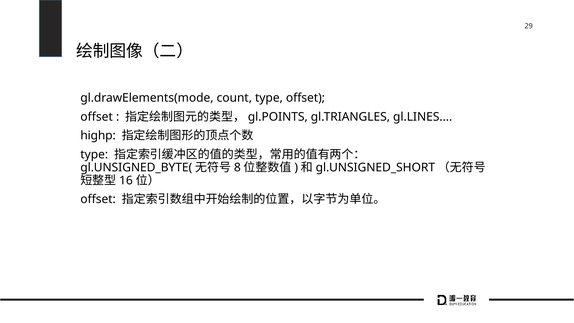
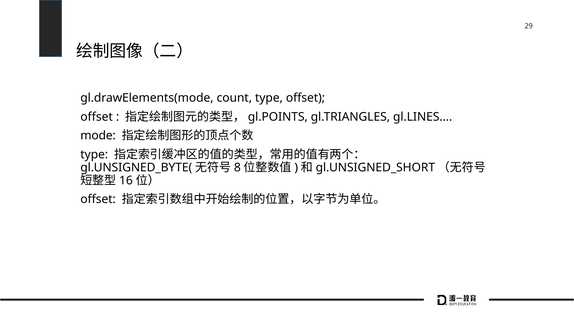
highp: highp -> mode (98, 136)
